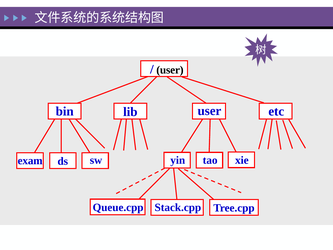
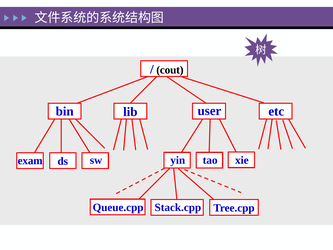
user: user -> cout (170, 70)
